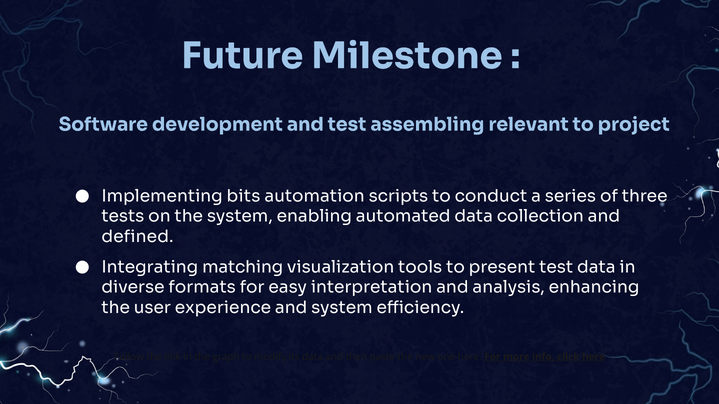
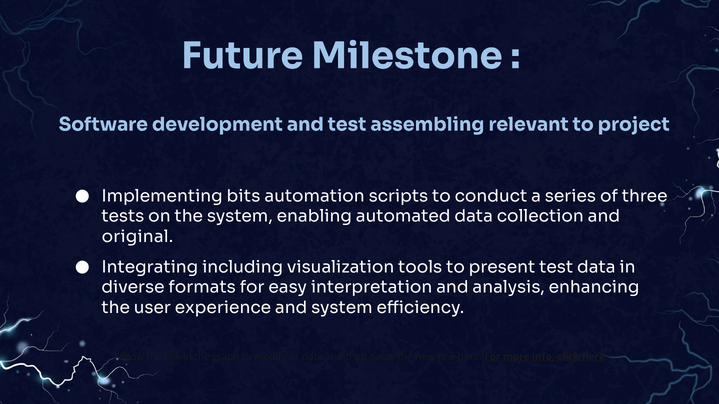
defined: defined -> original (137, 237)
matching: matching -> including (243, 267)
